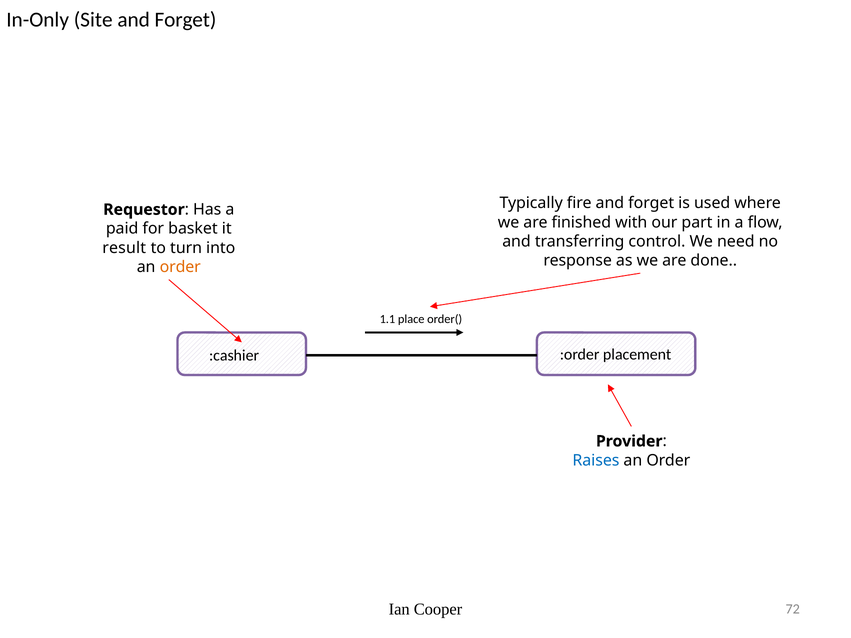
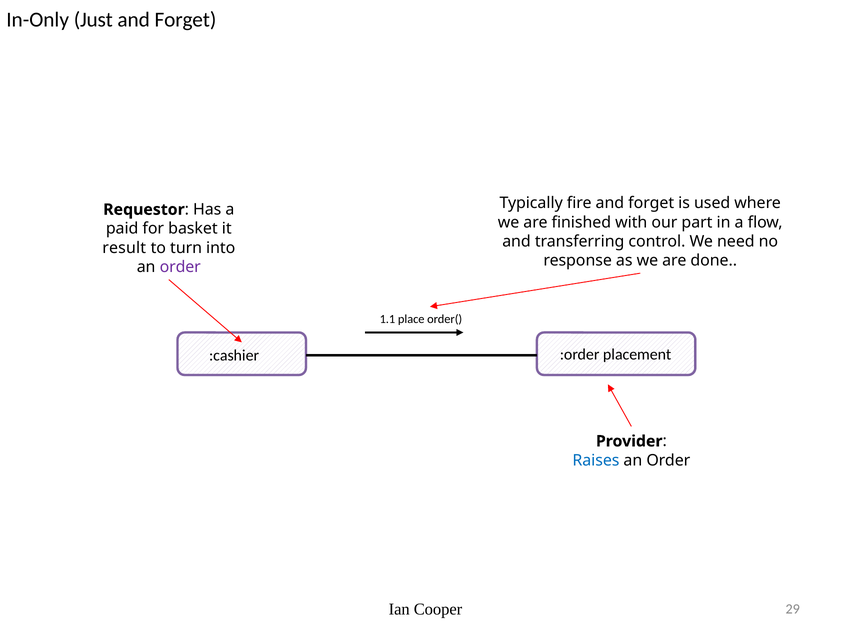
Site: Site -> Just (93, 20)
order colour: orange -> purple (180, 267)
72: 72 -> 29 (793, 609)
